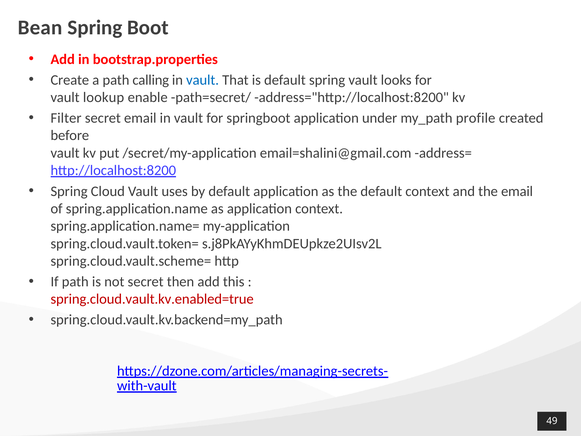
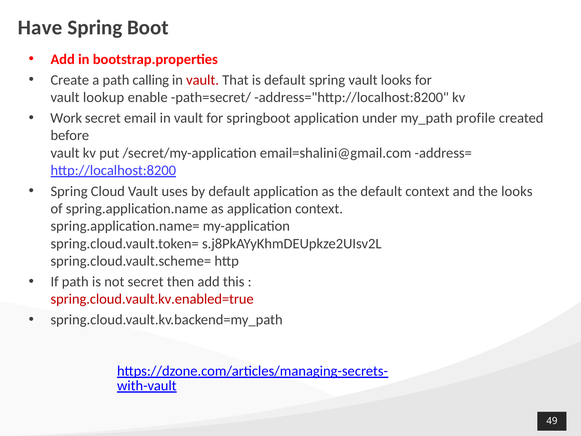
Bean: Bean -> Have (40, 28)
vault colour: blue -> red (203, 80)
Filter: Filter -> Work (66, 118)
the email: email -> looks (517, 191)
